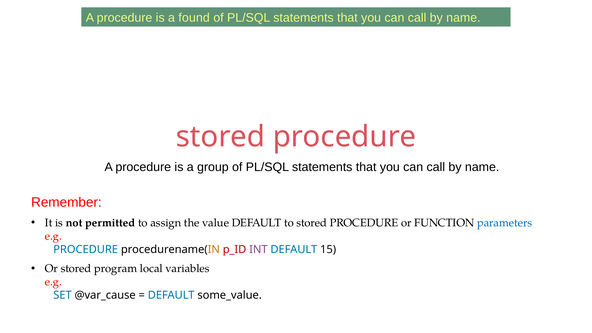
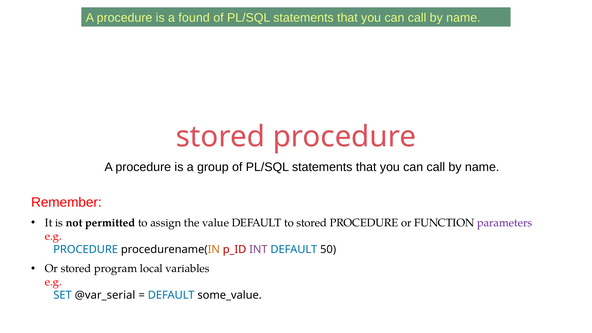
parameters colour: blue -> purple (505, 223)
15: 15 -> 50 (328, 249)
@var_cause: @var_cause -> @var_serial (105, 295)
